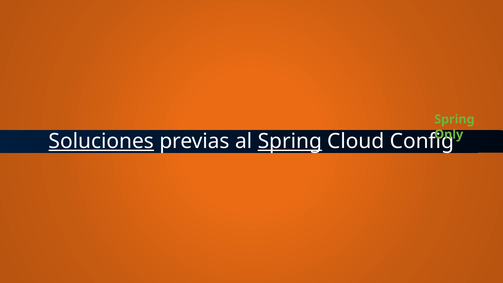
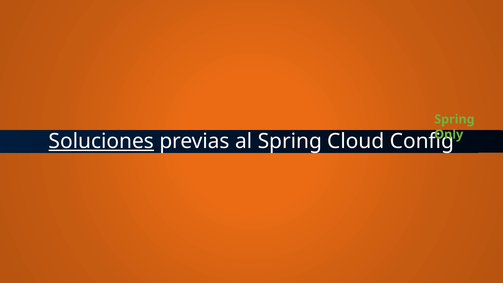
Spring underline: present -> none (290, 141)
